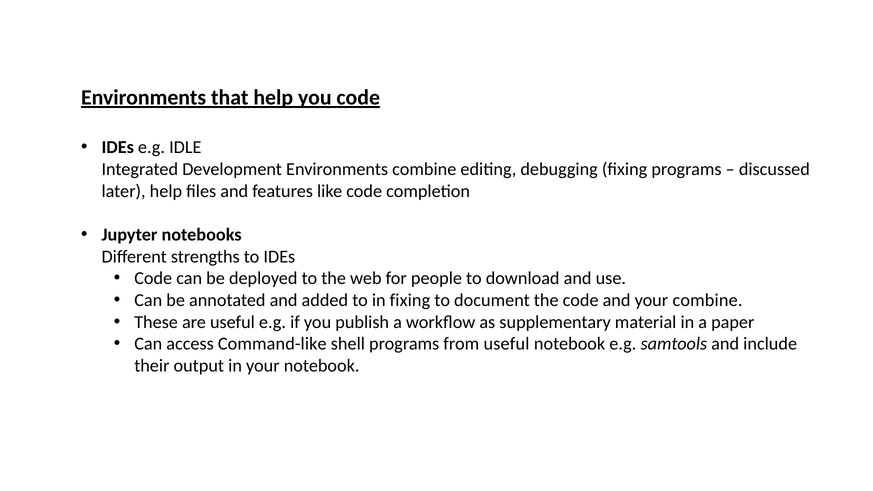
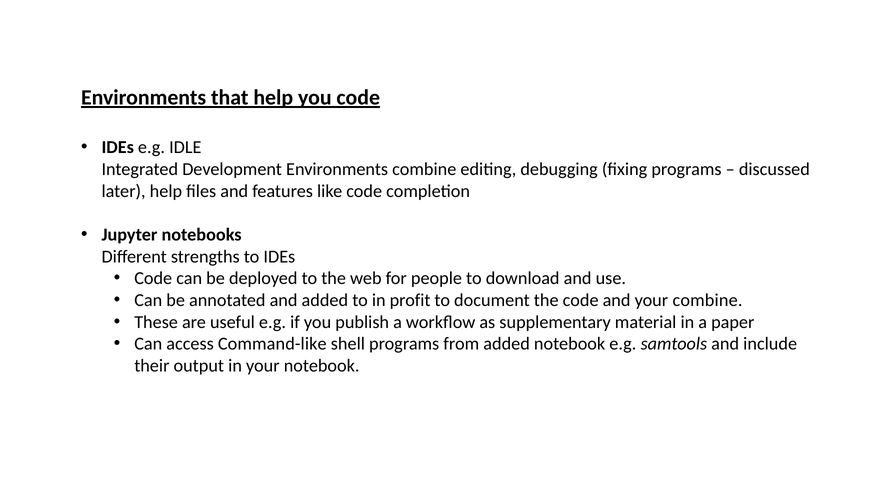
in fixing: fixing -> profit (410, 300)
from useful: useful -> added (507, 344)
